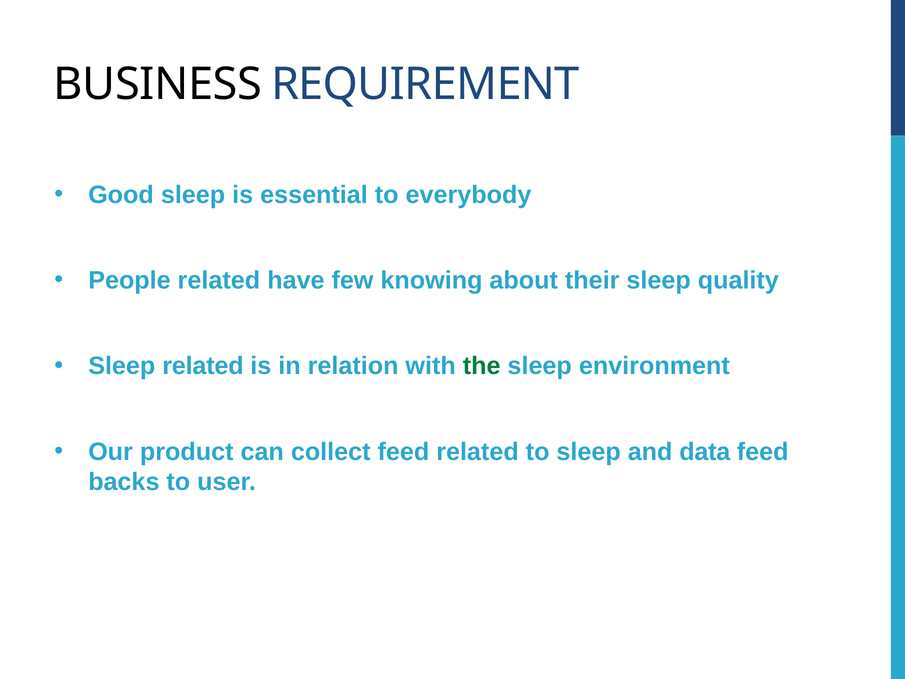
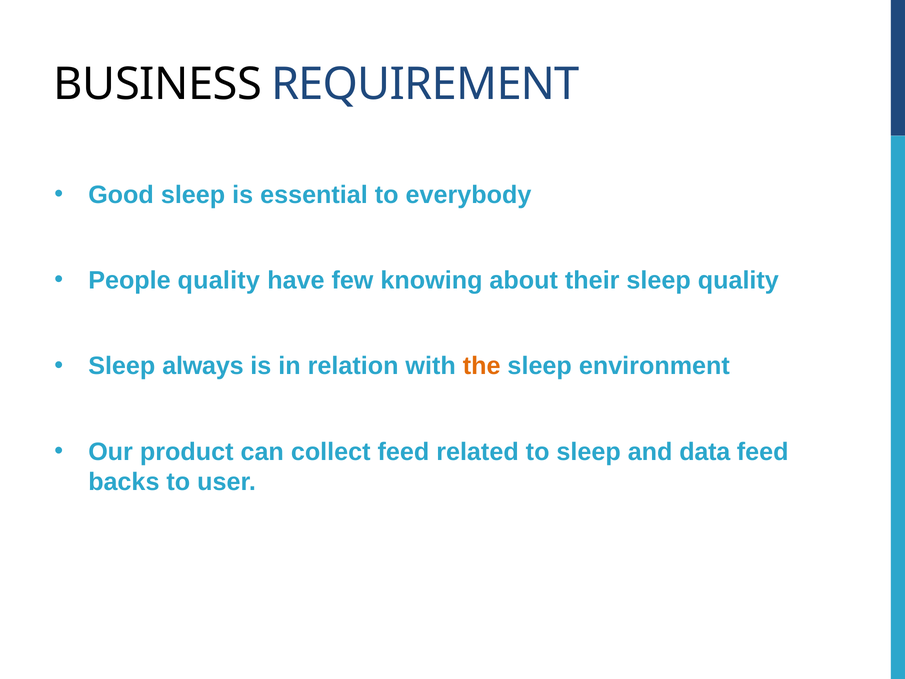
People related: related -> quality (219, 280)
Sleep related: related -> always (203, 366)
the colour: green -> orange (482, 366)
